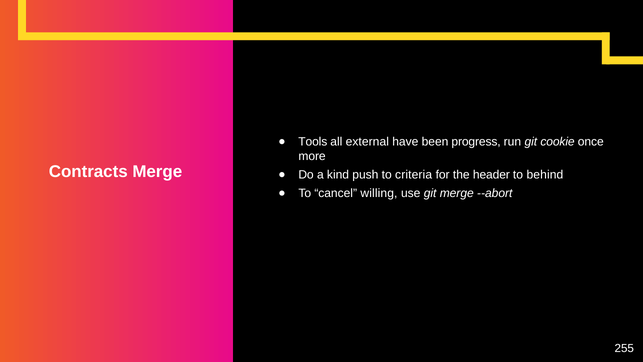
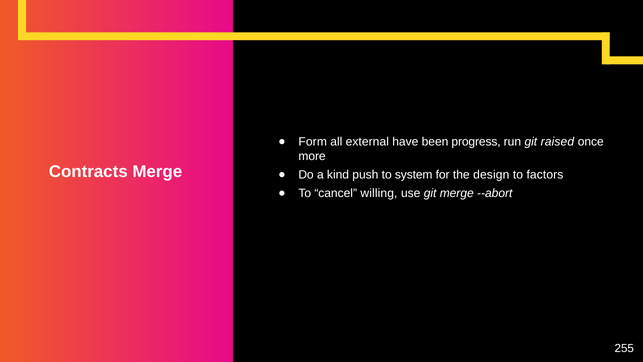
Tools: Tools -> Form (313, 142)
cookie: cookie -> raised (557, 142)
criteria: criteria -> system (414, 175)
header: header -> design (491, 175)
behind: behind -> factors (545, 175)
